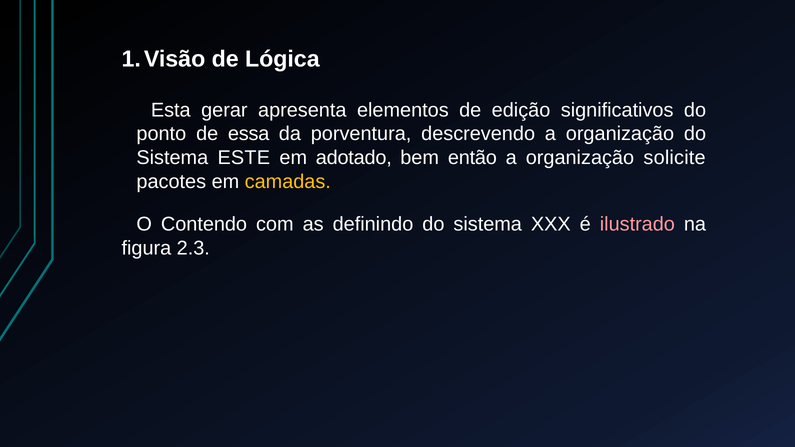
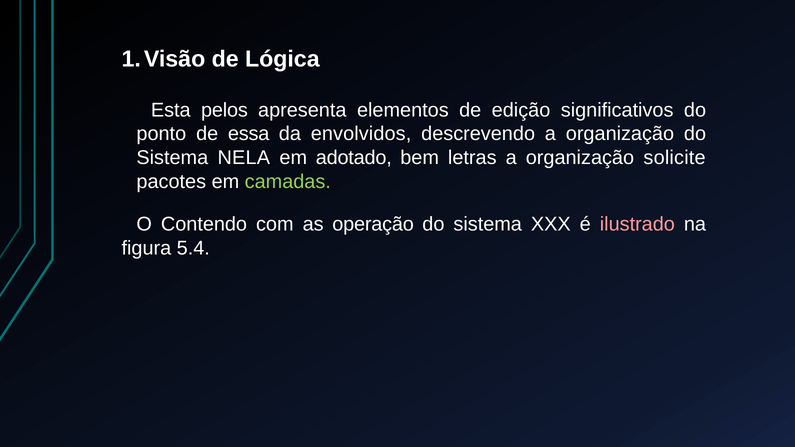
gerar: gerar -> pelos (224, 110)
porventura: porventura -> envolvidos (361, 134)
ESTE: ESTE -> NELA (244, 158)
então: então -> letras (472, 158)
camadas colour: yellow -> light green (288, 182)
definindo: definindo -> operação (373, 224)
2.3: 2.3 -> 5.4 (193, 248)
